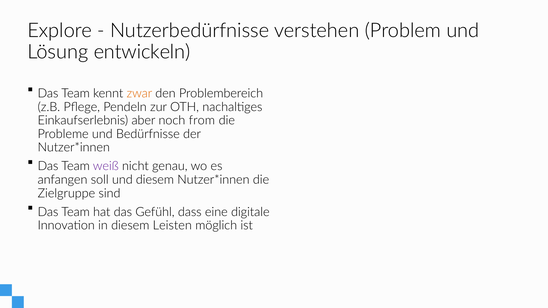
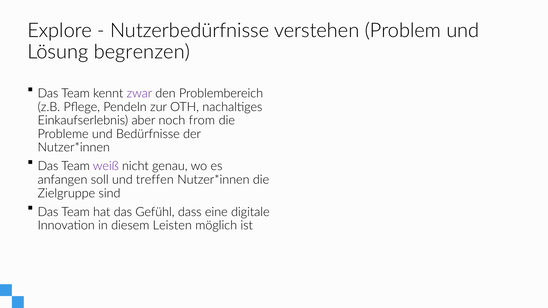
entwickeln: entwickeln -> begrenzen (142, 52)
zwar colour: orange -> purple (139, 93)
und diesem: diesem -> treffen (155, 180)
